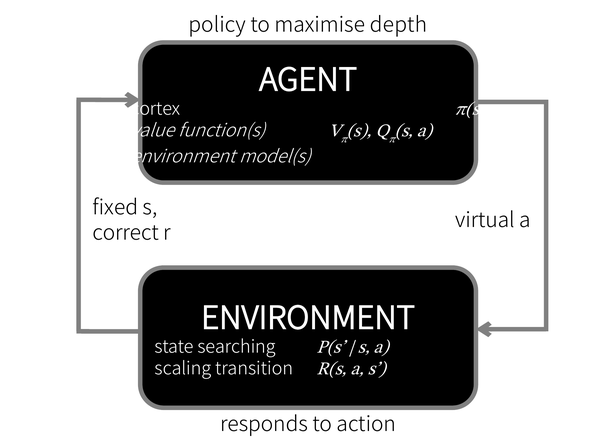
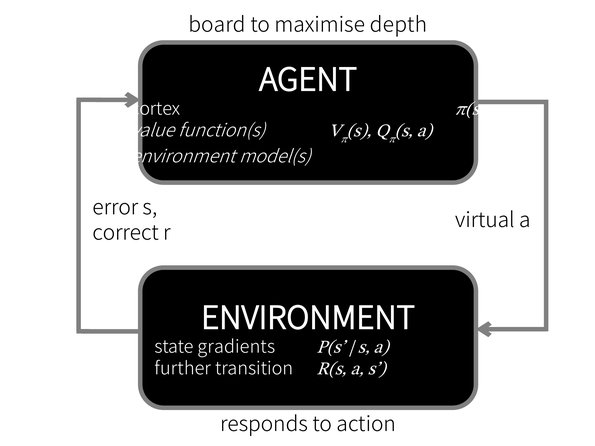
policy: policy -> board (217, 25)
fixed: fixed -> error (115, 208)
searching: searching -> gradients (236, 347)
scaling: scaling -> further (183, 369)
